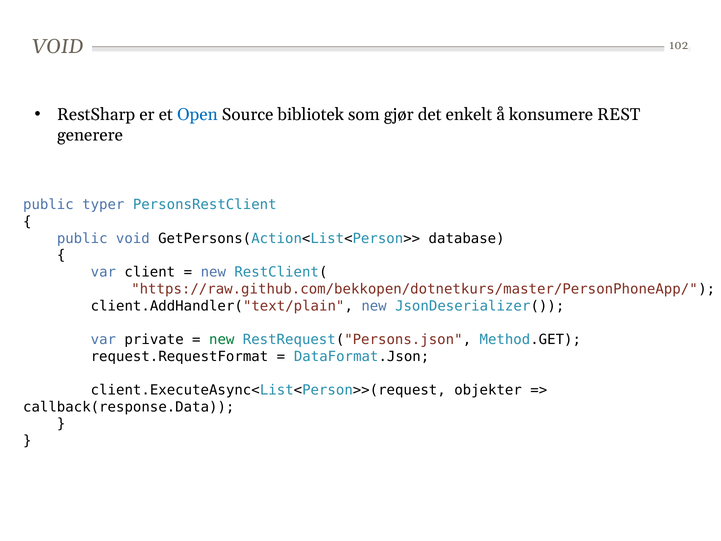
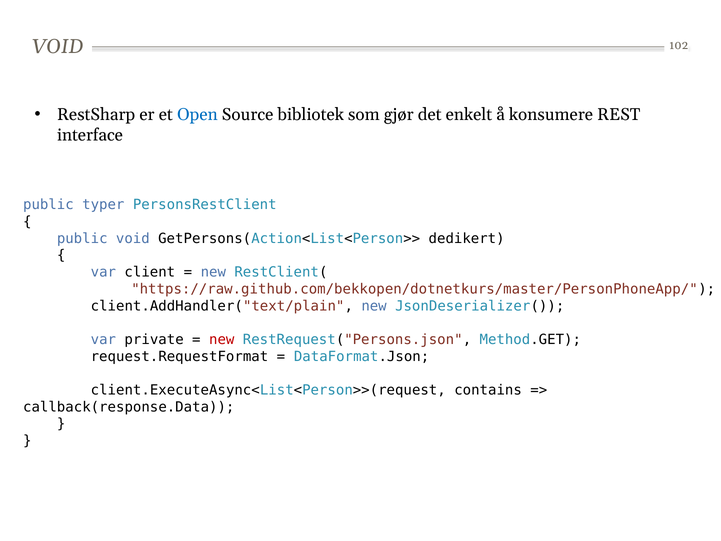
generere: generere -> interface (90, 135)
database: database -> dedikert (467, 238)
new colour: green -> red (222, 339)
objekter: objekter -> contains (488, 390)
